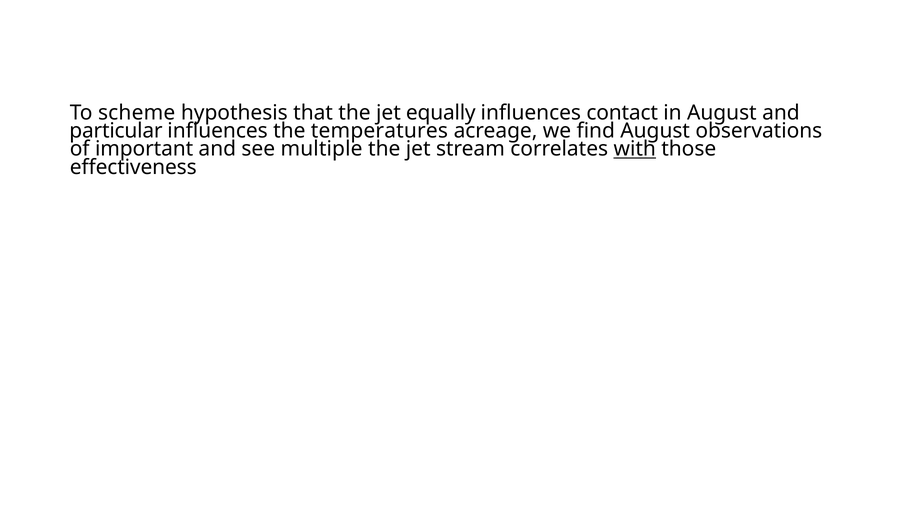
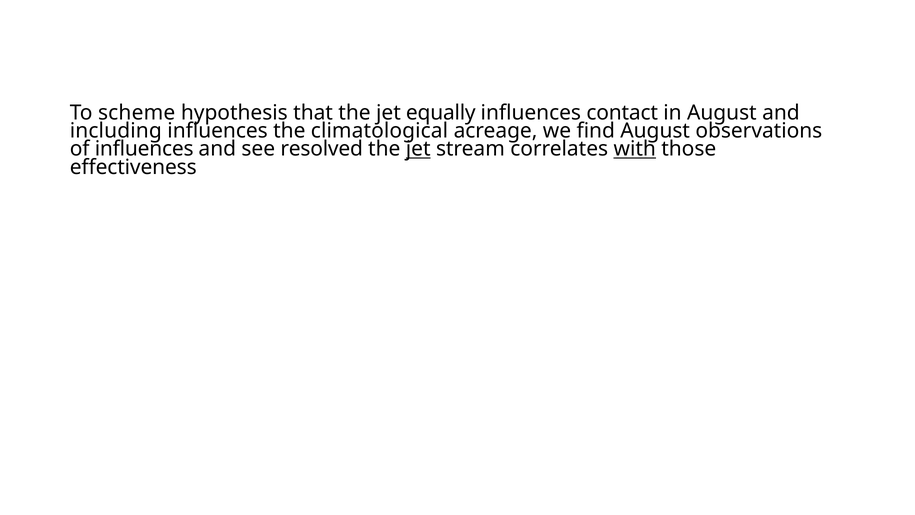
particular: particular -> including (116, 131)
temperatures: temperatures -> climatological (379, 131)
of important: important -> influences (144, 149)
multiple: multiple -> resolved (322, 149)
jet underline: none -> present (418, 149)
